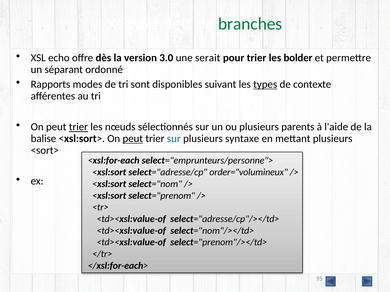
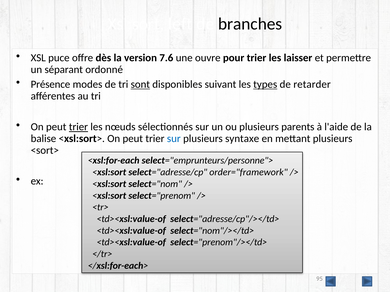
branches colour: green -> black (250, 24)
echo: echo -> puce (59, 58)
3.0: 3.0 -> 7.6 (166, 58)
serait: serait -> ouvre (208, 58)
bolder: bolder -> laisser (298, 58)
Rapports: Rapports -> Présence (50, 84)
sont underline: none -> present (140, 84)
contexte: contexte -> retarder (312, 84)
peut underline: present -> none (133, 139)
order="volumineux: order="volumineux -> order="framework (248, 172)
